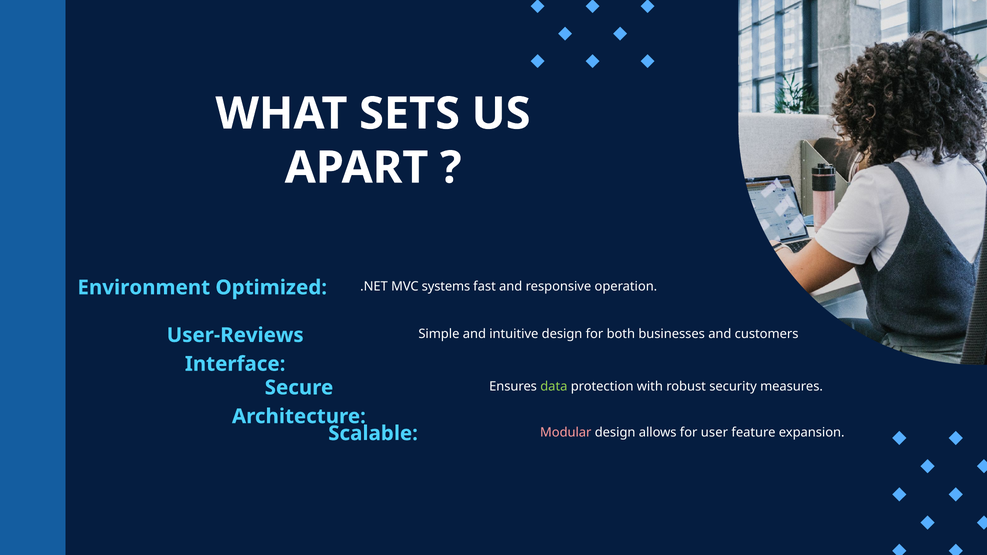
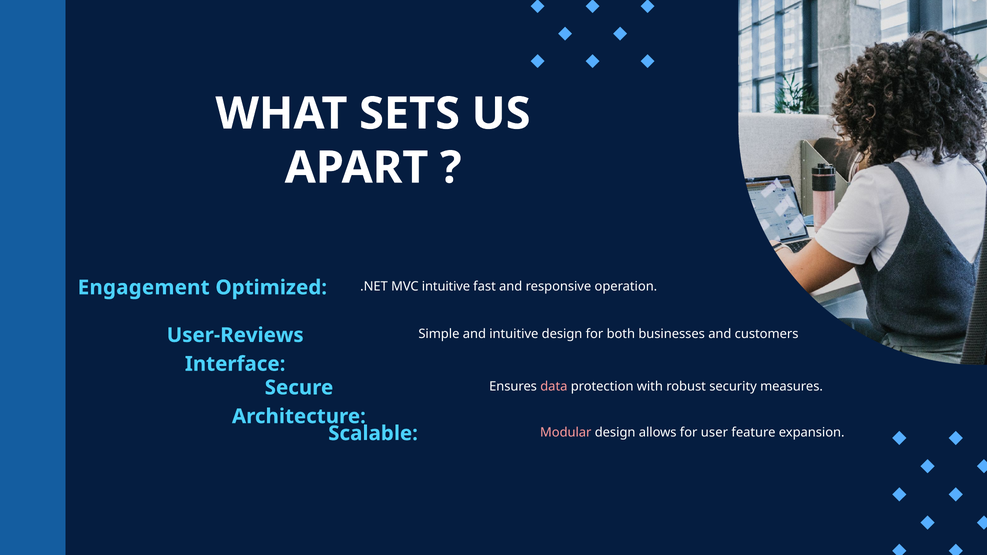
MVC systems: systems -> intuitive (446, 287)
Environment: Environment -> Engagement (144, 288)
data colour: light green -> pink (554, 387)
